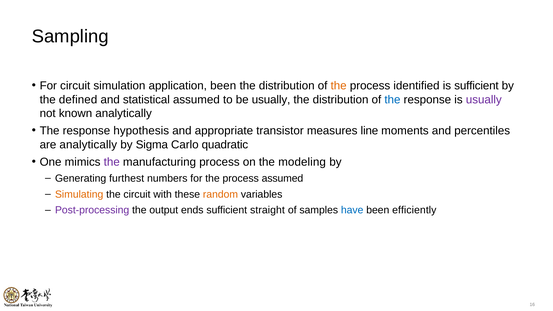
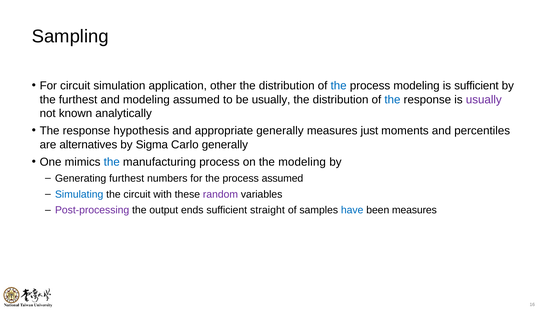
application been: been -> other (223, 86)
the colour: orange -> blue (339, 86)
process identified: identified -> modeling (417, 86)
the defined: defined -> furthest (78, 100)
and statistical: statistical -> modeling (146, 100)
appropriate transistor: transistor -> generally (280, 131)
line: line -> just (369, 131)
are analytically: analytically -> alternatives (88, 145)
Carlo quadratic: quadratic -> generally (225, 145)
the colour: purple -> blue (112, 162)
Simulating colour: orange -> blue (79, 194)
random colour: orange -> purple (220, 194)
been efficiently: efficiently -> measures (414, 210)
